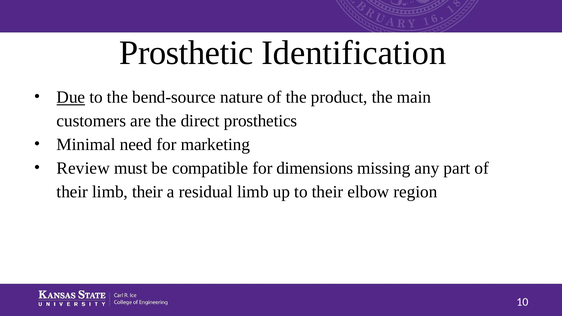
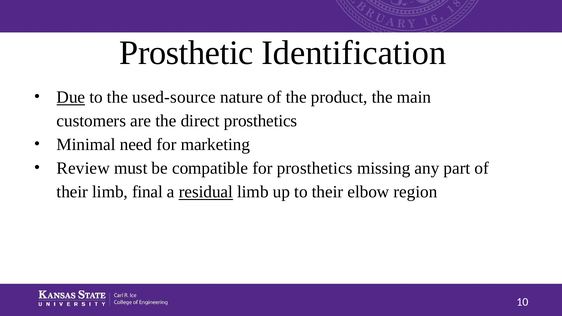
bend-source: bend-source -> used-source (174, 97)
for dimensions: dimensions -> prosthetics (315, 168)
limb their: their -> final (147, 192)
residual underline: none -> present (206, 192)
